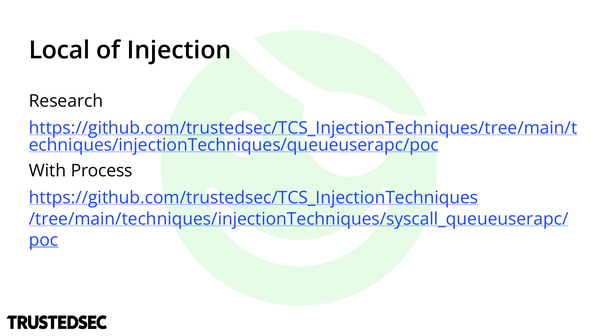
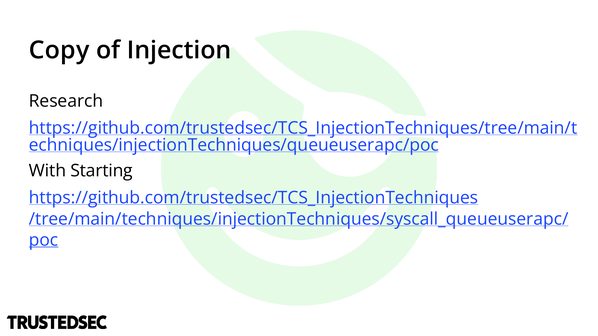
Local: Local -> Copy (59, 50)
Process: Process -> Starting (102, 171)
